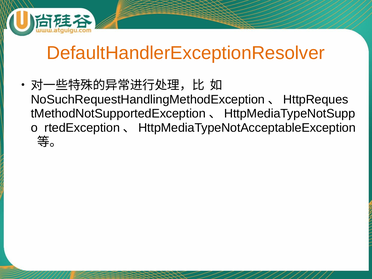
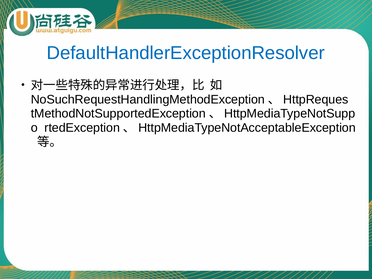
DefaultHandlerExceptionResolver colour: orange -> blue (186, 53)
